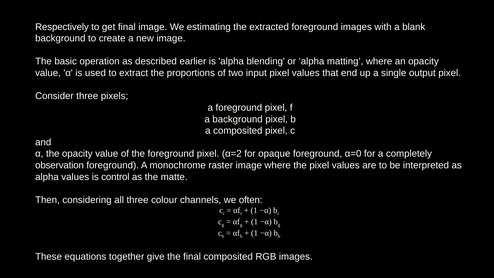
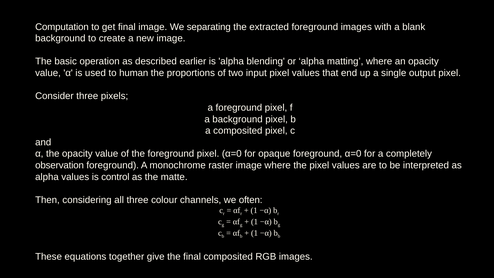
Respectively: Respectively -> Computation (62, 27)
estimating: estimating -> separating (209, 27)
extract: extract -> human (134, 73)
pixel α=2: α=2 -> α=0 (232, 154)
